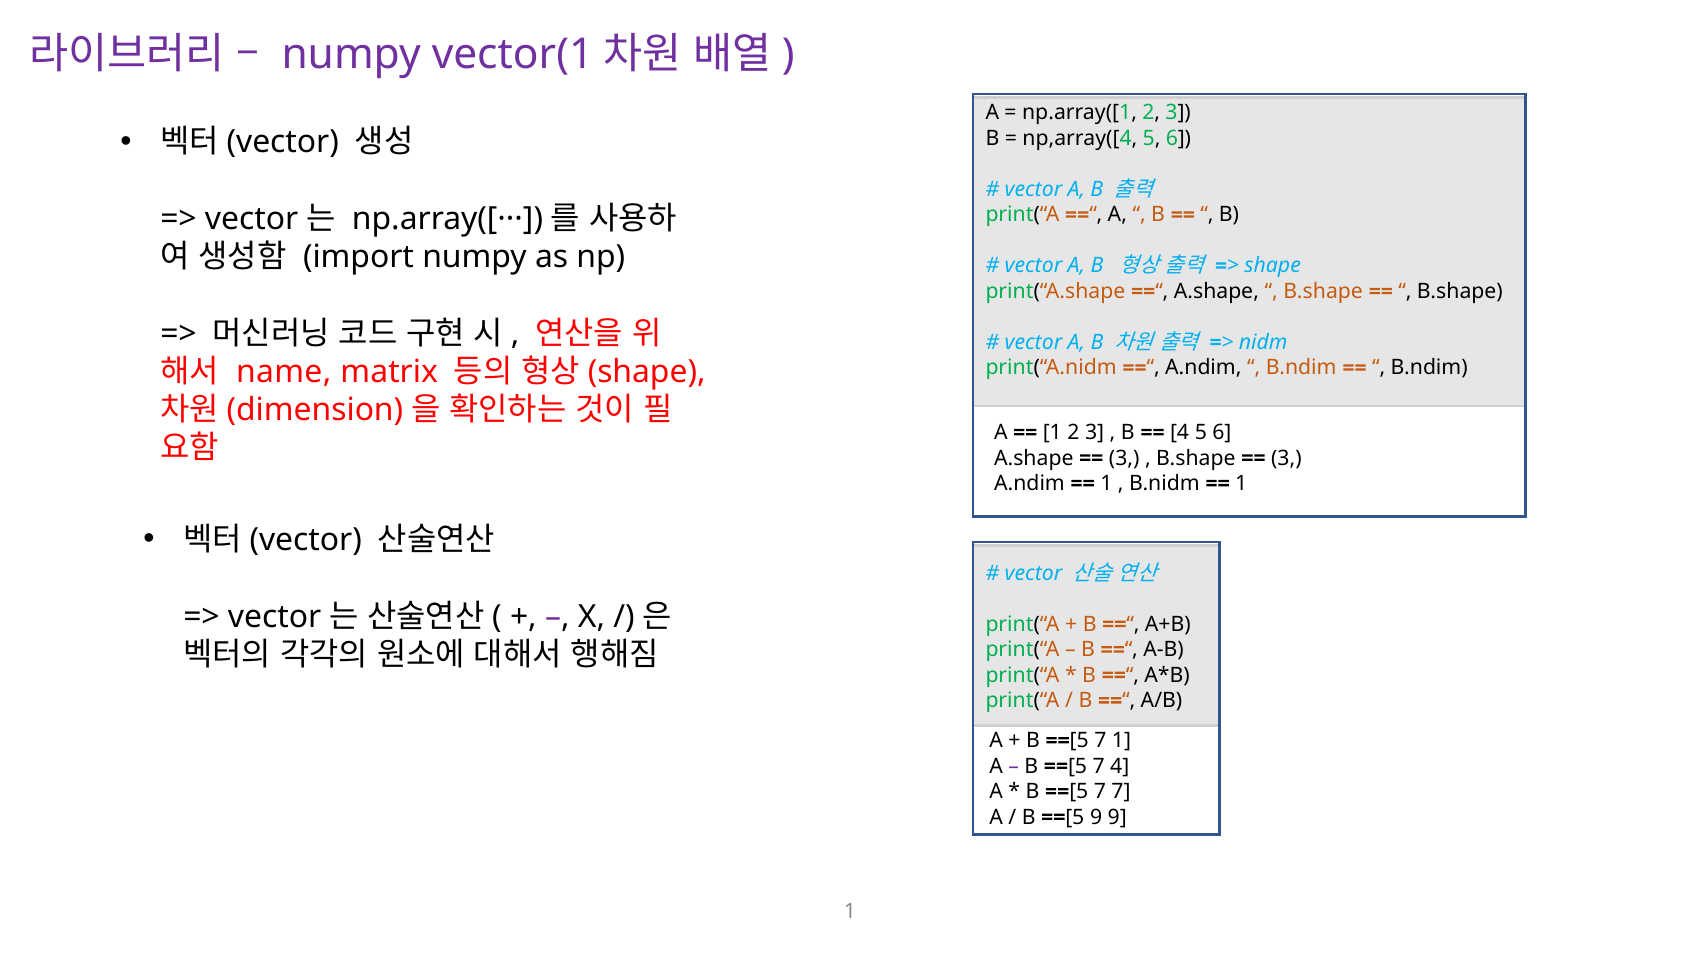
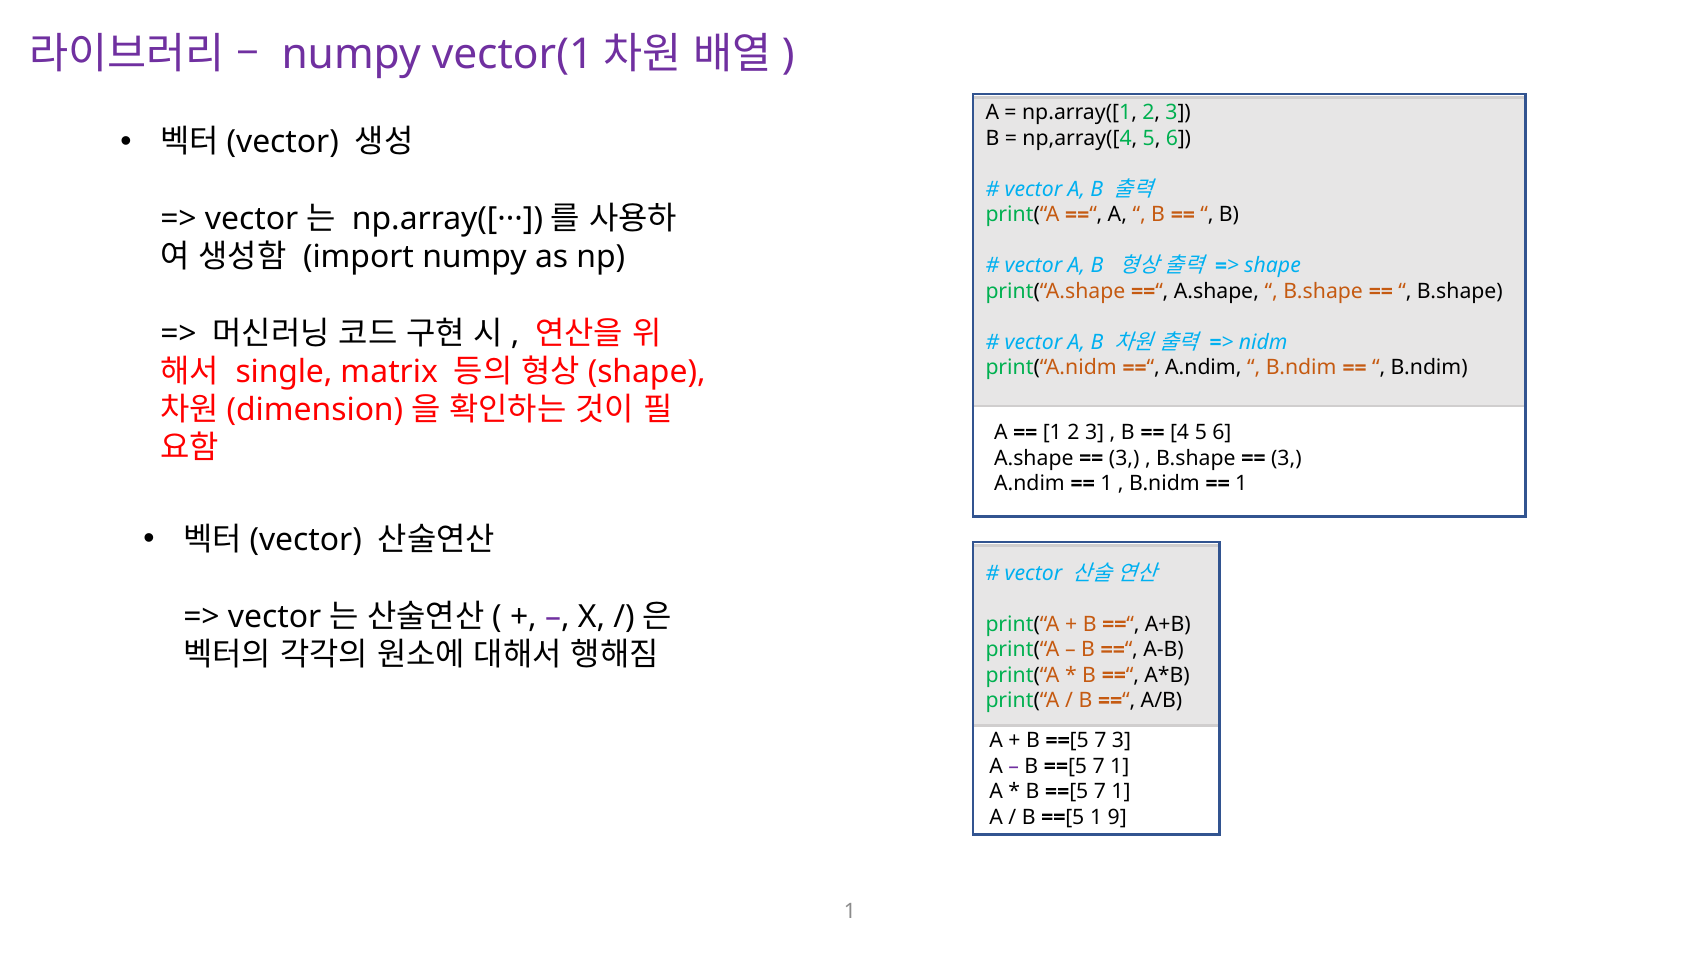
name: name -> single (284, 372)
7 1: 1 -> 3 (1122, 741)
4: 4 -> 1 (1120, 766)
7: 7 -> 1 (1121, 792)
==[5 9: 9 -> 1 (1096, 817)
